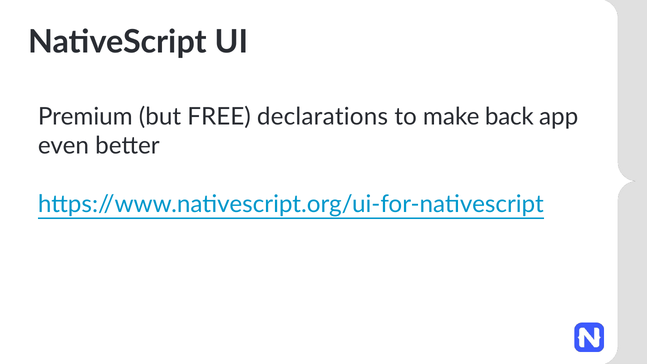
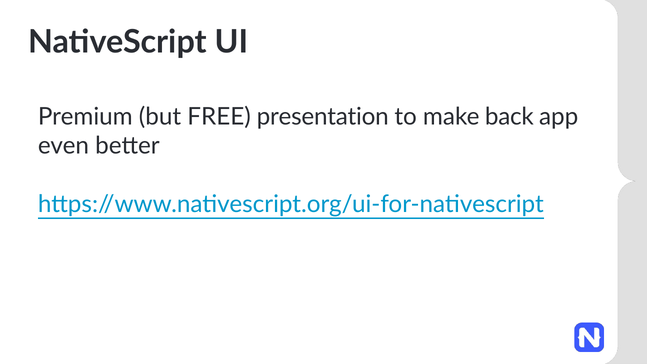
declarations: declarations -> presentation (323, 117)
